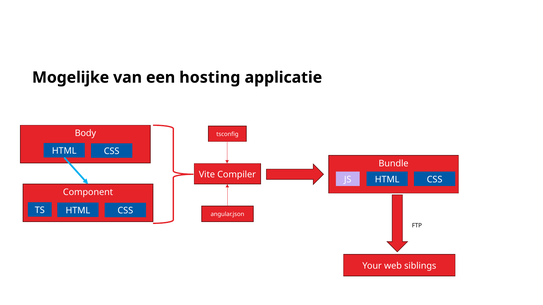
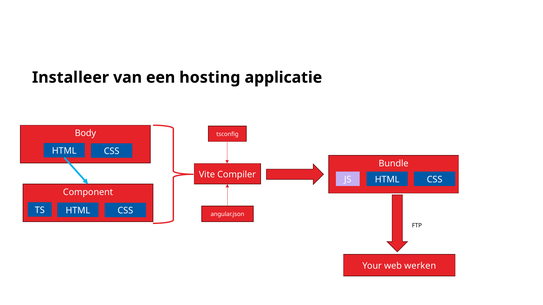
Mogelijke: Mogelijke -> Installeer (71, 78)
siblings: siblings -> werken (420, 266)
